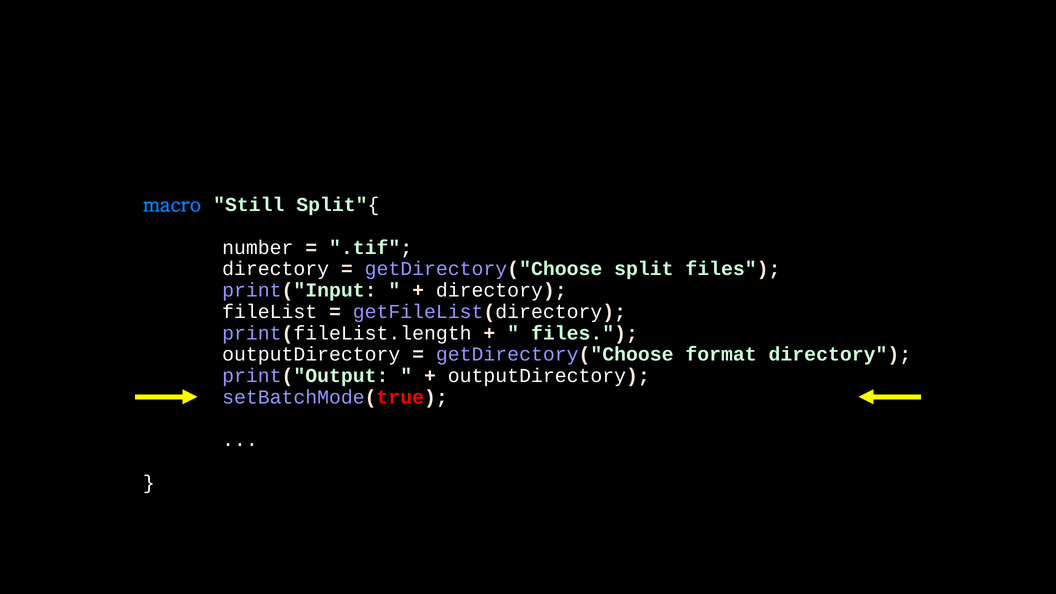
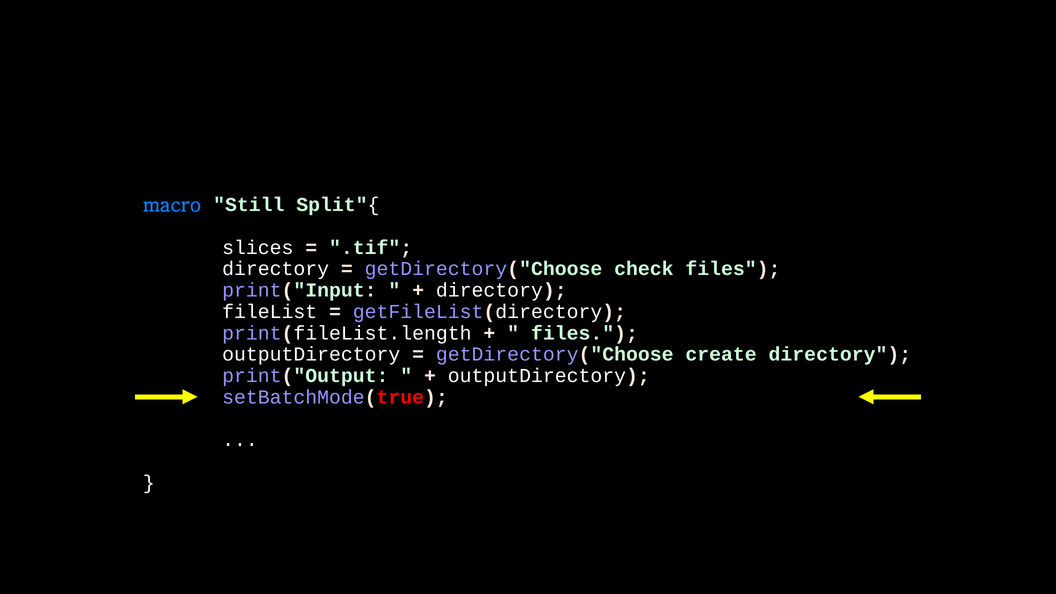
number: number -> slices (258, 247)
split: split -> check (644, 269)
format: format -> create (721, 354)
